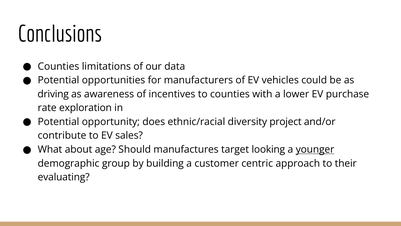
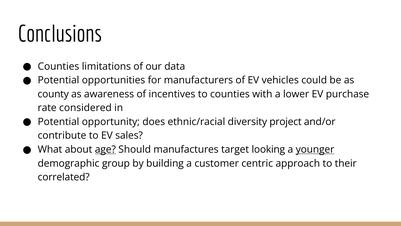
driving: driving -> county (53, 94)
exploration: exploration -> considered (85, 108)
age underline: none -> present (105, 149)
evaluating: evaluating -> correlated (64, 177)
